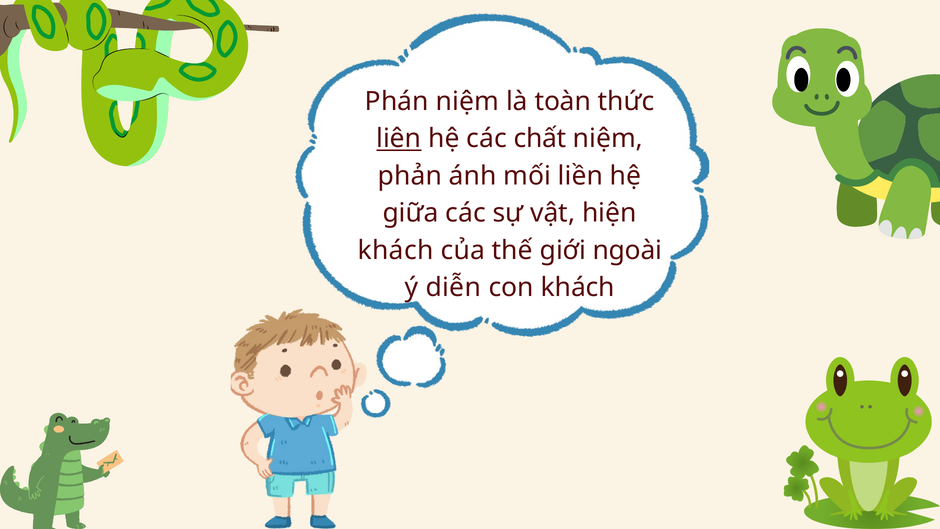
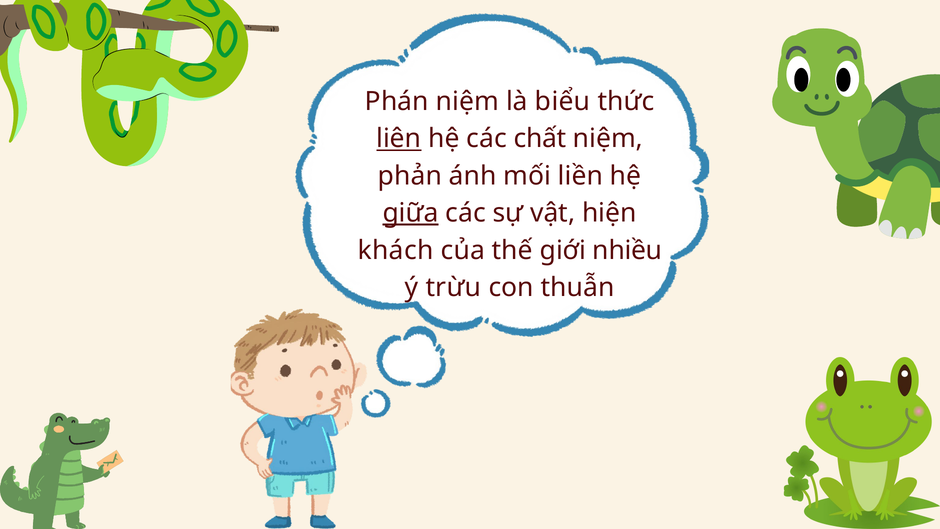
toàn: toàn -> biểu (563, 101)
giữa underline: none -> present (411, 213)
ngoài: ngoài -> nhiều (627, 250)
diễn: diễn -> trừu (453, 287)
con khách: khách -> thuẫn (578, 287)
